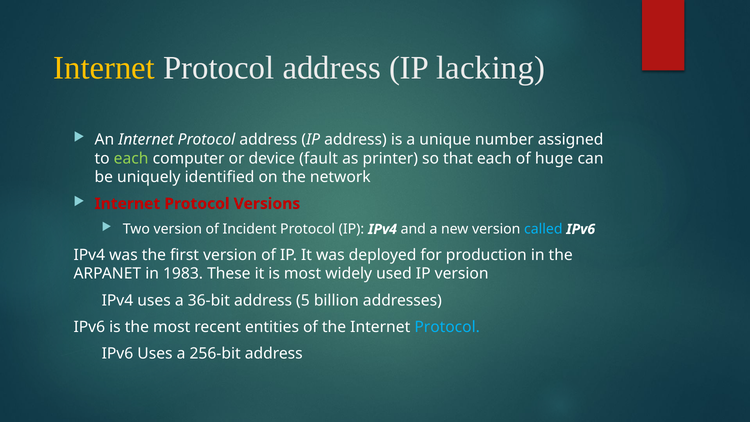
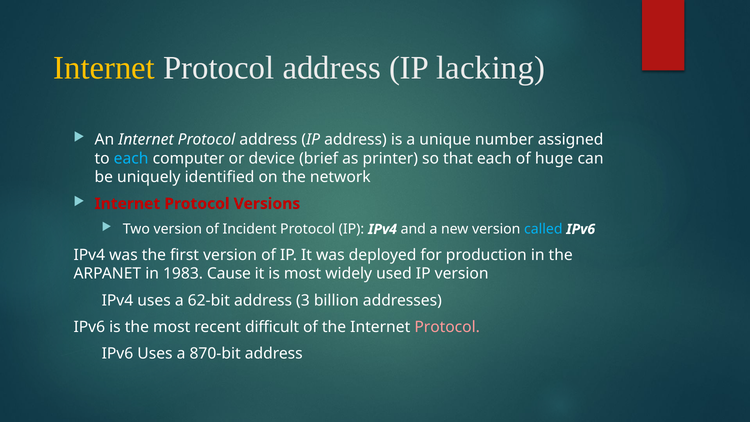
each colour: light green -> light blue (131, 158)
fault: fault -> brief (319, 158)
These: These -> Cause (229, 274)
36-bit: 36-bit -> 62-bit (209, 300)
5: 5 -> 3 (303, 300)
entities: entities -> difficult (272, 327)
Protocol colour: light blue -> pink (447, 327)
256-bit: 256-bit -> 870-bit (215, 353)
